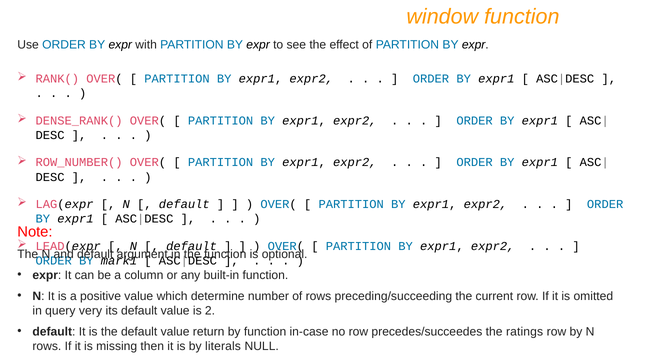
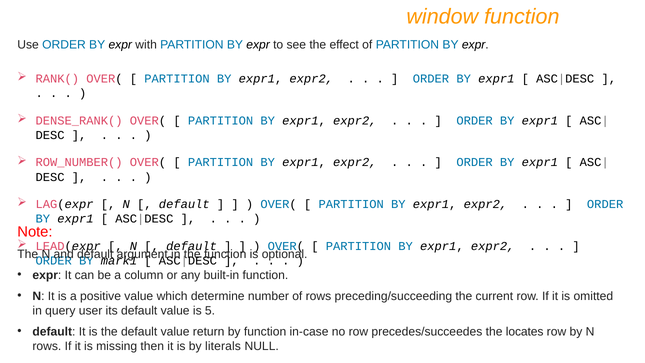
very: very -> user (91, 310)
2: 2 -> 5 (210, 310)
ratings: ratings -> locates (525, 331)
